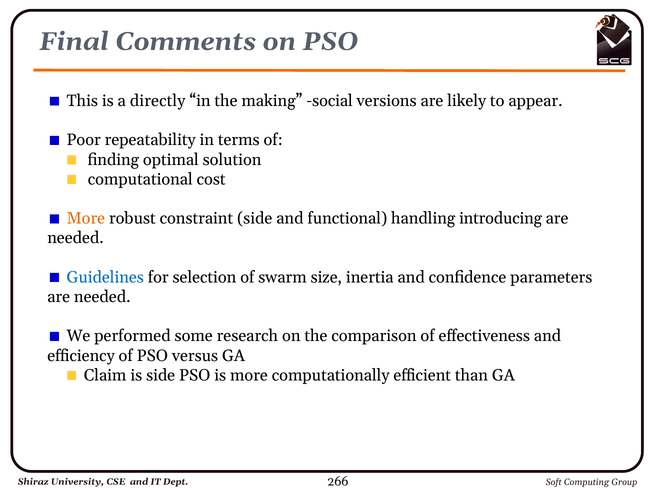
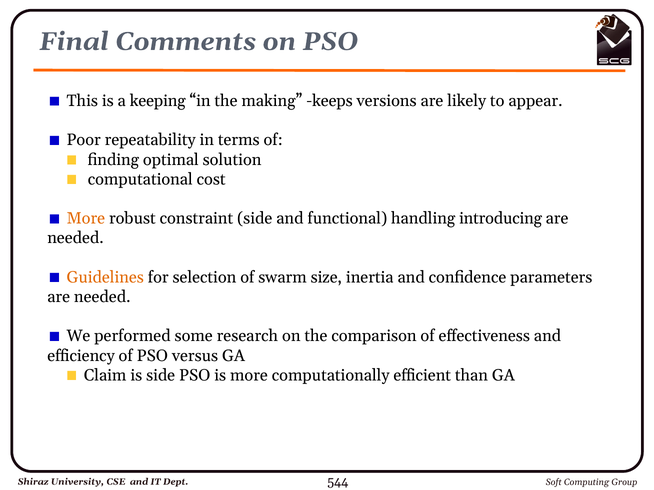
directly: directly -> keeping (158, 101)
social: social -> keeps (329, 101)
Guidelines colour: blue -> orange (105, 278)
266: 266 -> 544 (338, 482)
